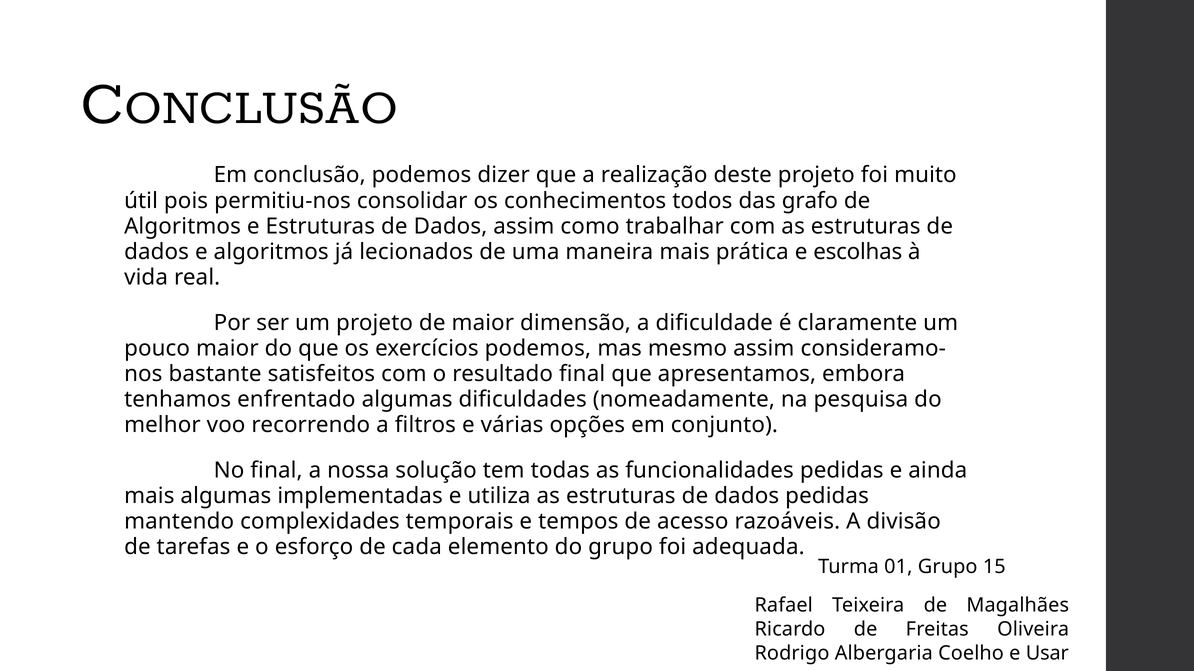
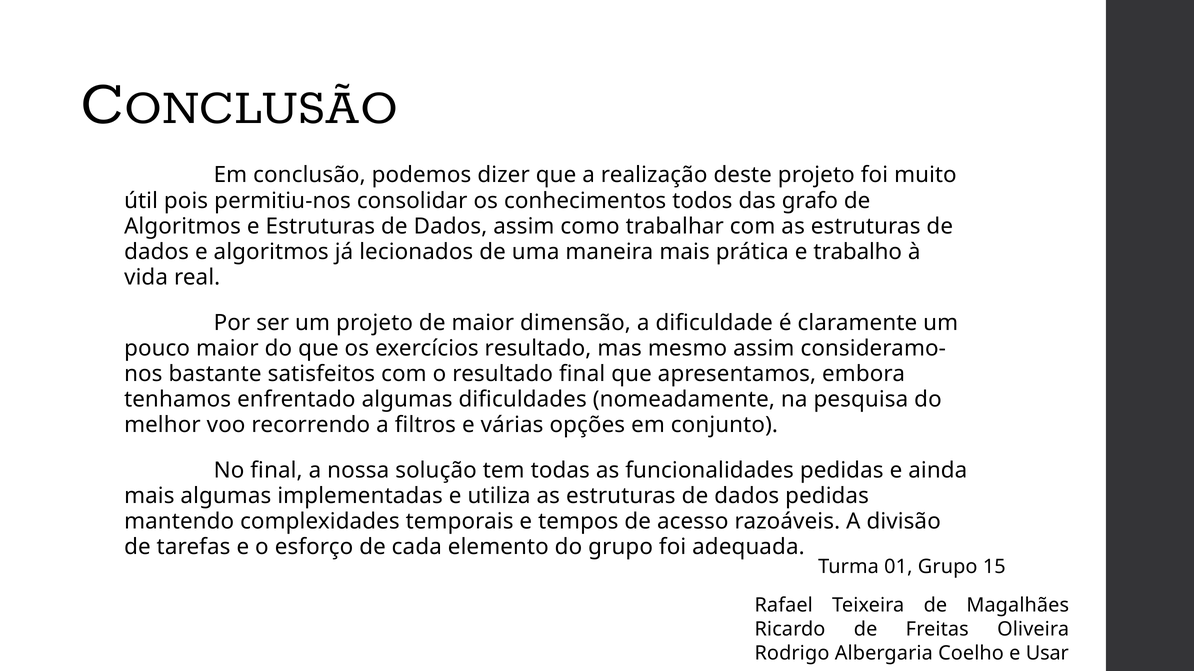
escolhas: escolhas -> trabalho (858, 252)
exercícios podemos: podemos -> resultado (538, 349)
